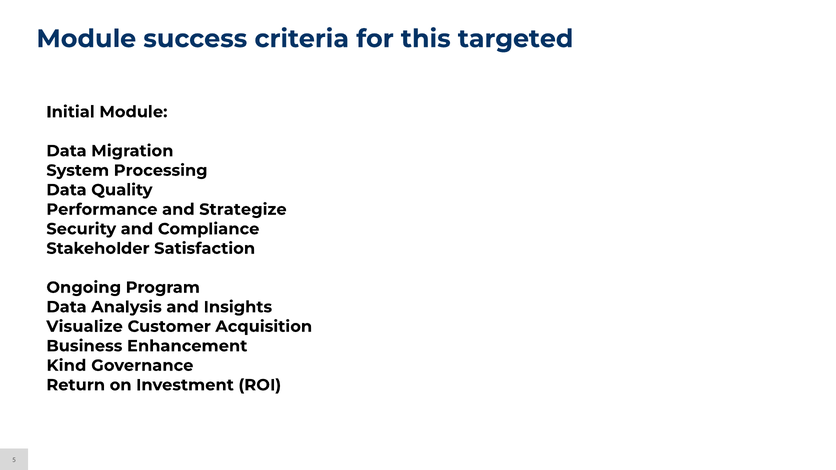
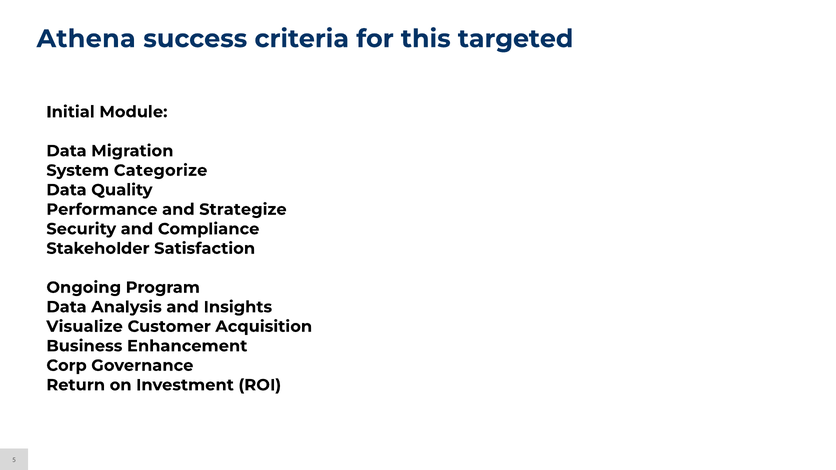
Module: Module -> Athena (86, 39)
Processing: Processing -> Categorize (161, 171)
Kind: Kind -> Corp (67, 366)
